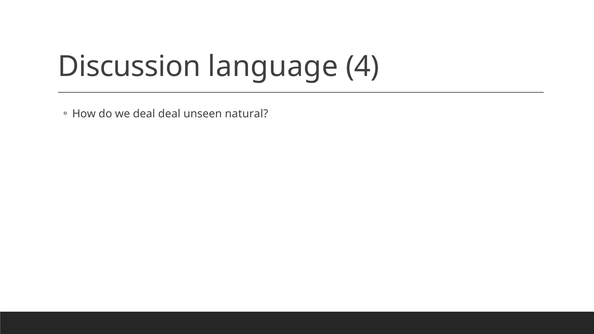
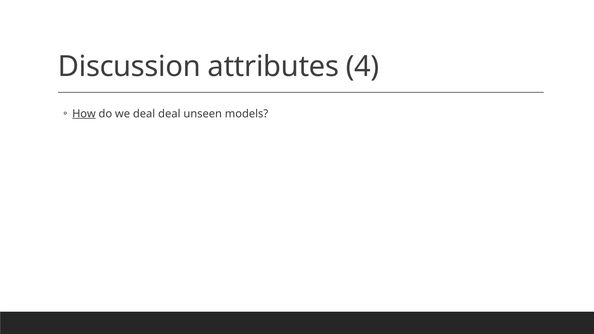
language: language -> attributes (273, 67)
How underline: none -> present (84, 114)
natural: natural -> models (247, 114)
